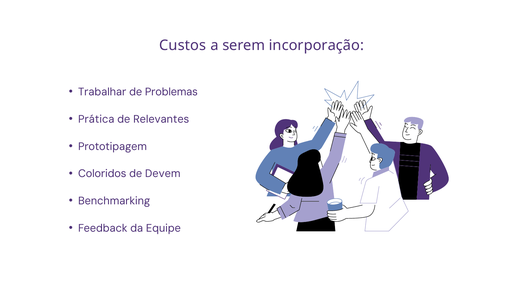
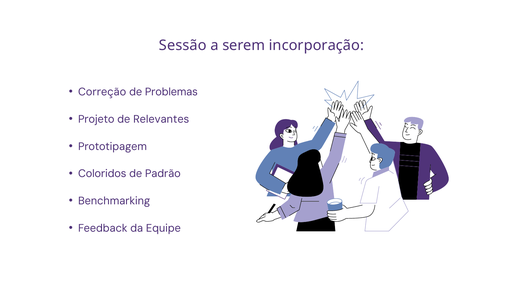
Custos: Custos -> Sessão (183, 45)
Trabalhar: Trabalhar -> Correção (102, 92)
Prática: Prática -> Projeto (96, 119)
Devem: Devem -> Padrão (163, 174)
